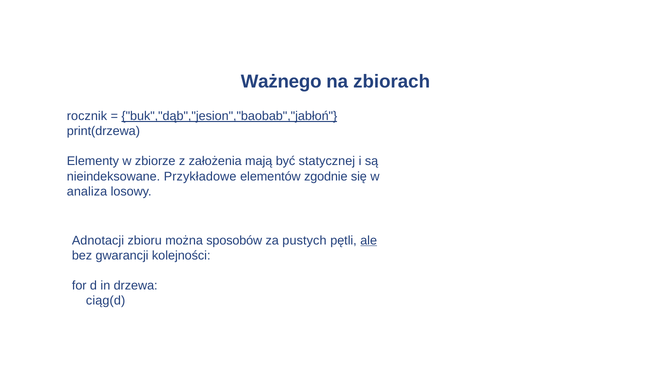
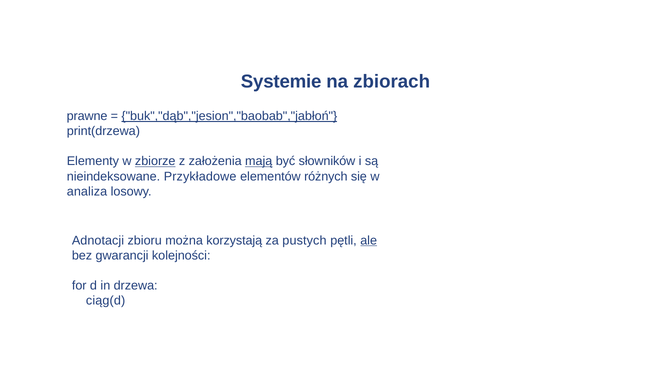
Ważnego: Ważnego -> Systemie (281, 81)
rocznik: rocznik -> prawne (87, 116)
zbiorze underline: none -> present (155, 161)
mają underline: none -> present (259, 161)
statycznej: statycznej -> słowników (327, 161)
zgodnie: zgodnie -> różnych (326, 176)
sposobów: sposobów -> korzystają (234, 240)
